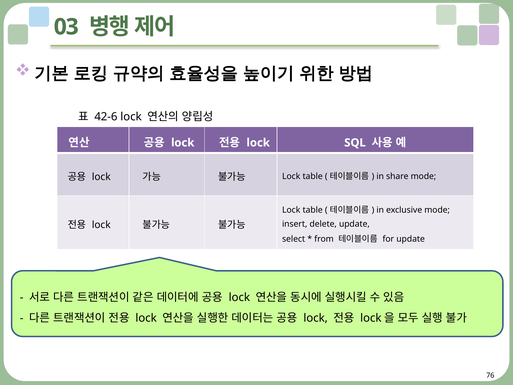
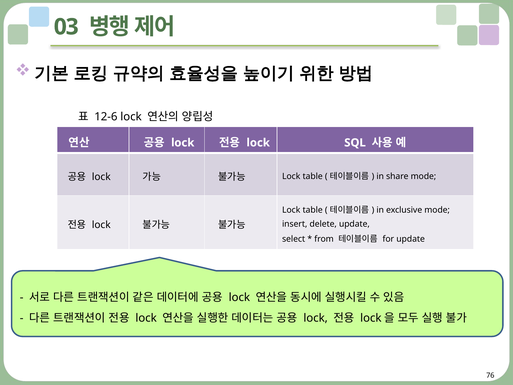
42-6: 42-6 -> 12-6 (106, 117)
